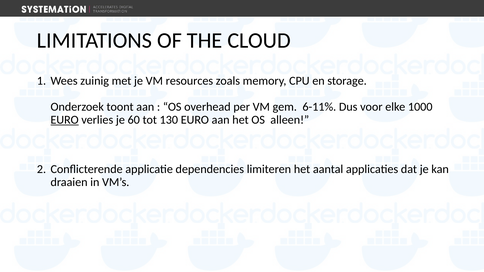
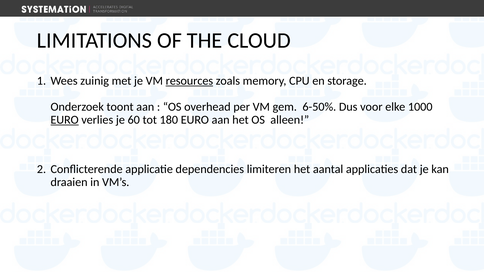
resources underline: none -> present (189, 81)
6-11%: 6-11% -> 6-50% (319, 107)
130: 130 -> 180 (169, 120)
